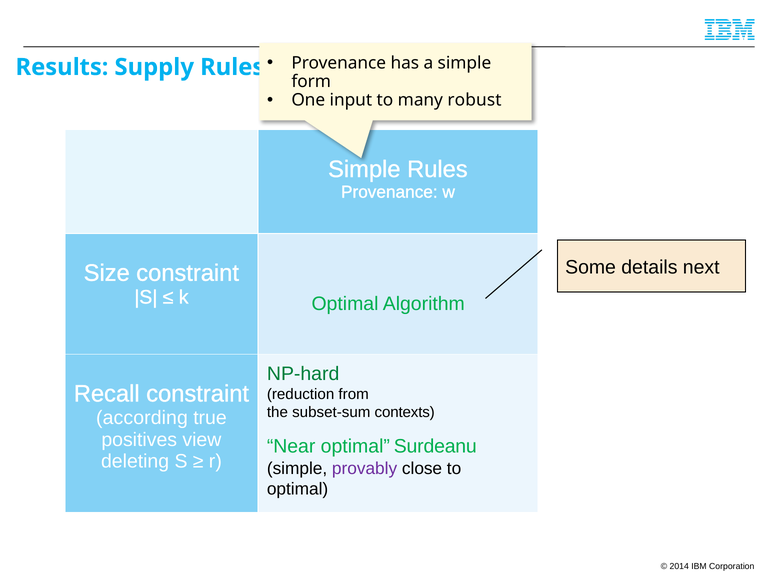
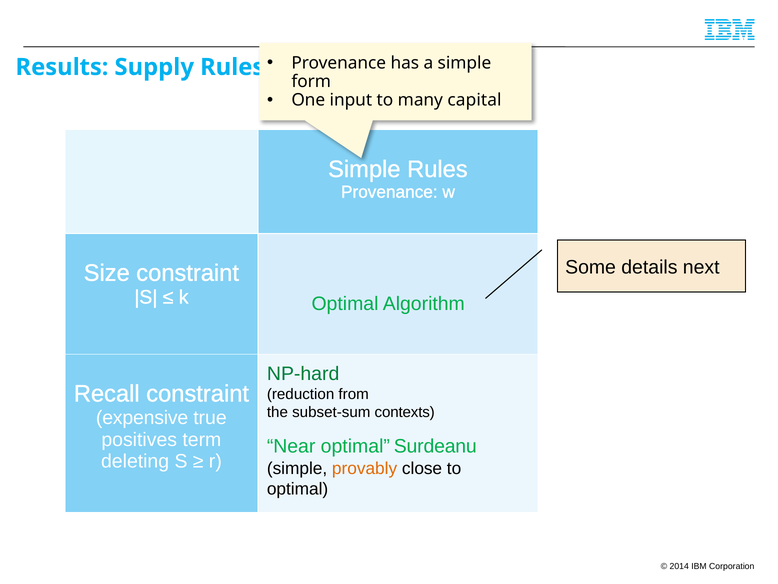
robust: robust -> capital (474, 100)
according: according -> expensive (142, 417)
view: view -> term (202, 439)
provably colour: purple -> orange (365, 468)
